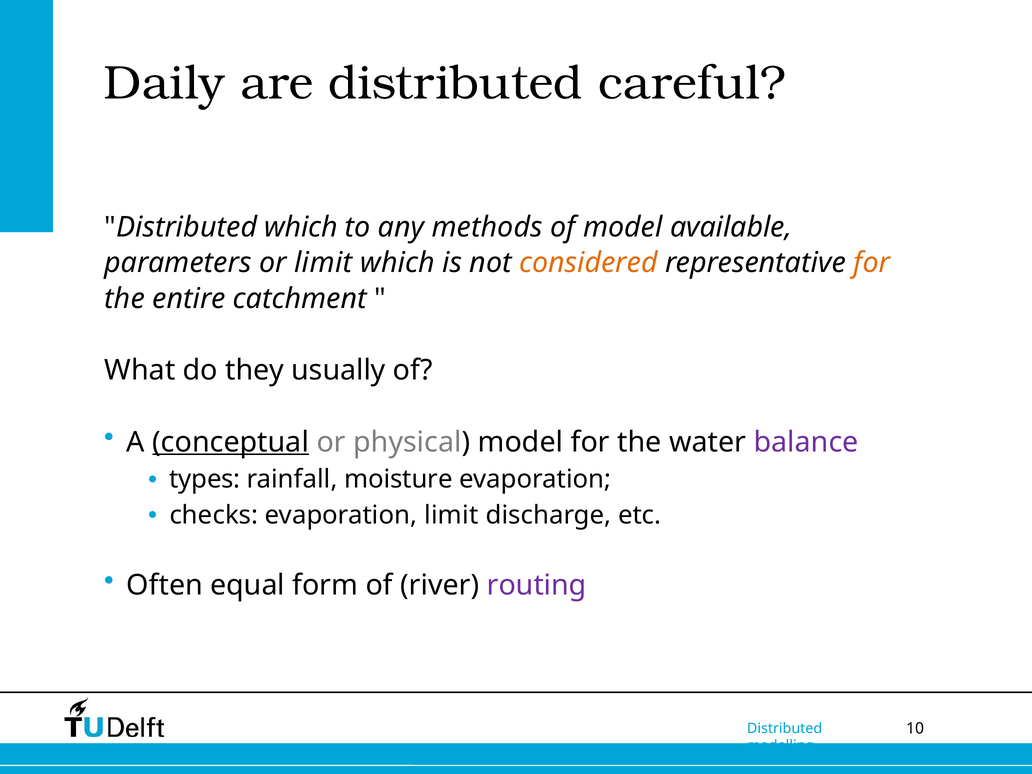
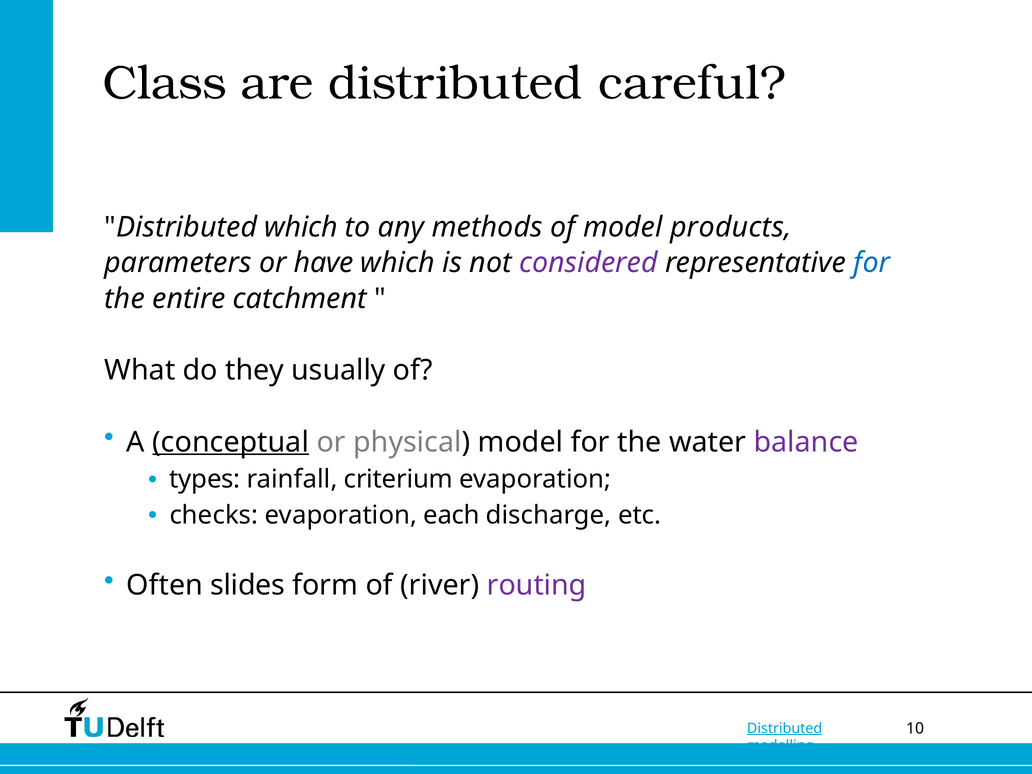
Daily: Daily -> Class (165, 83)
available: available -> products (731, 227)
or limit: limit -> have (324, 263)
considered colour: orange -> purple (588, 263)
for colour: orange -> blue (872, 263)
moisture: moisture -> criterium (398, 479)
evaporation limit: limit -> each (452, 515)
equal: equal -> slides (248, 585)
Distributed underline: none -> present (785, 728)
